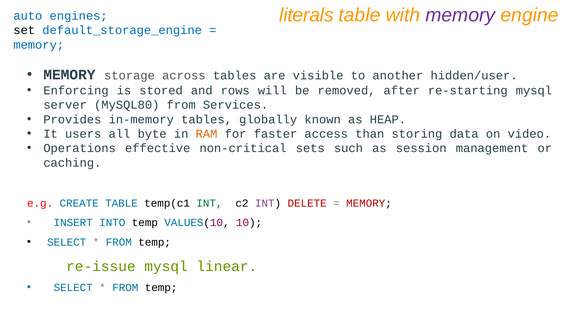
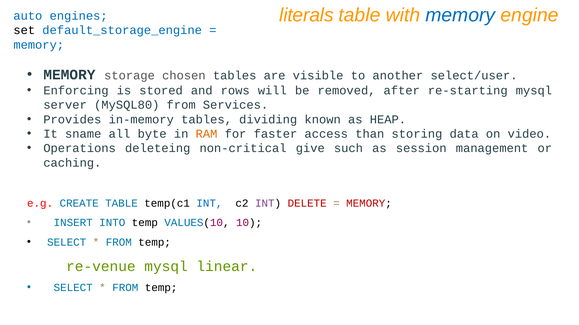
memory colour: purple -> blue (460, 15)
across: across -> chosen (184, 76)
hidden/user: hidden/user -> select/user (474, 76)
globally: globally -> dividing (268, 120)
users: users -> sname (83, 134)
effective: effective -> deleteing (158, 149)
sets: sets -> give (310, 149)
INT colour: green -> blue (209, 204)
re-issue: re-issue -> re-venue (101, 267)
